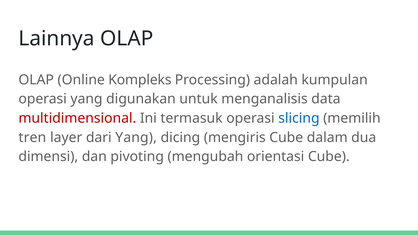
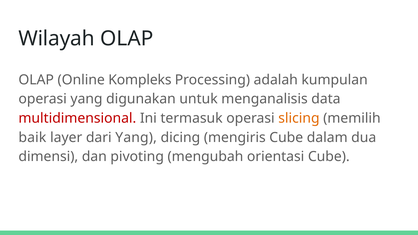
Lainnya: Lainnya -> Wilayah (57, 39)
slicing colour: blue -> orange (299, 118)
tren: tren -> baik (32, 138)
